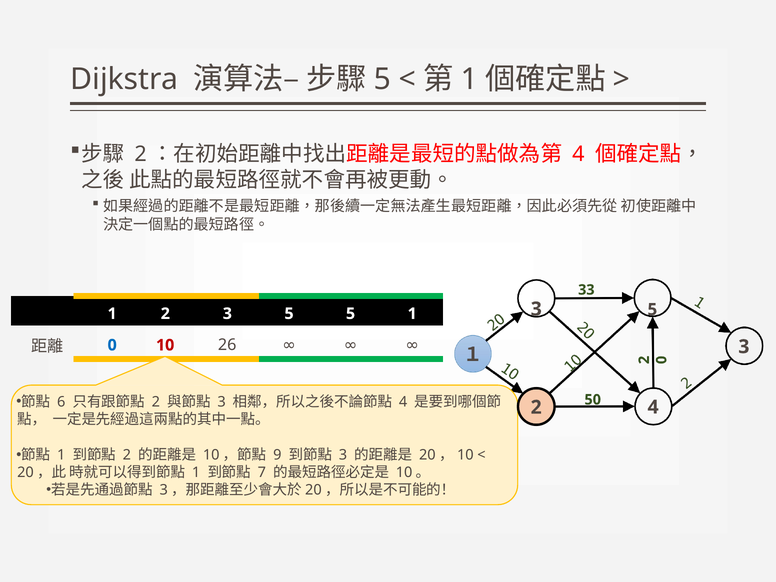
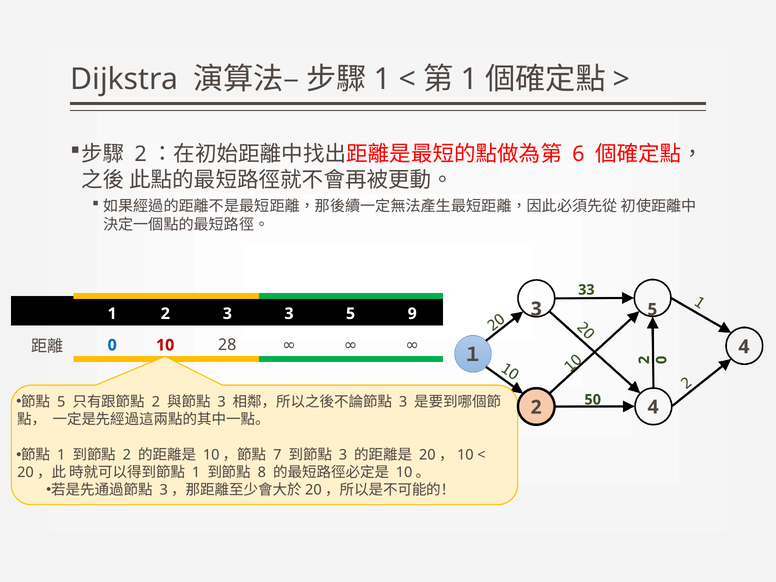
5: 5 -> 1 (382, 79)
4: 4 -> 6 (578, 154)
2 3 5: 5 -> 3 (289, 314)
5 1: 1 -> 9 (412, 314)
26: 26 -> 28 (227, 345)
１ 3: 3 -> 4 (744, 347)
6: 6 -> 5 (61, 402)
4: 4 -> 3 (403, 402)
9: 9 -> 7 (277, 455)
7: 7 -> 8 (262, 473)
